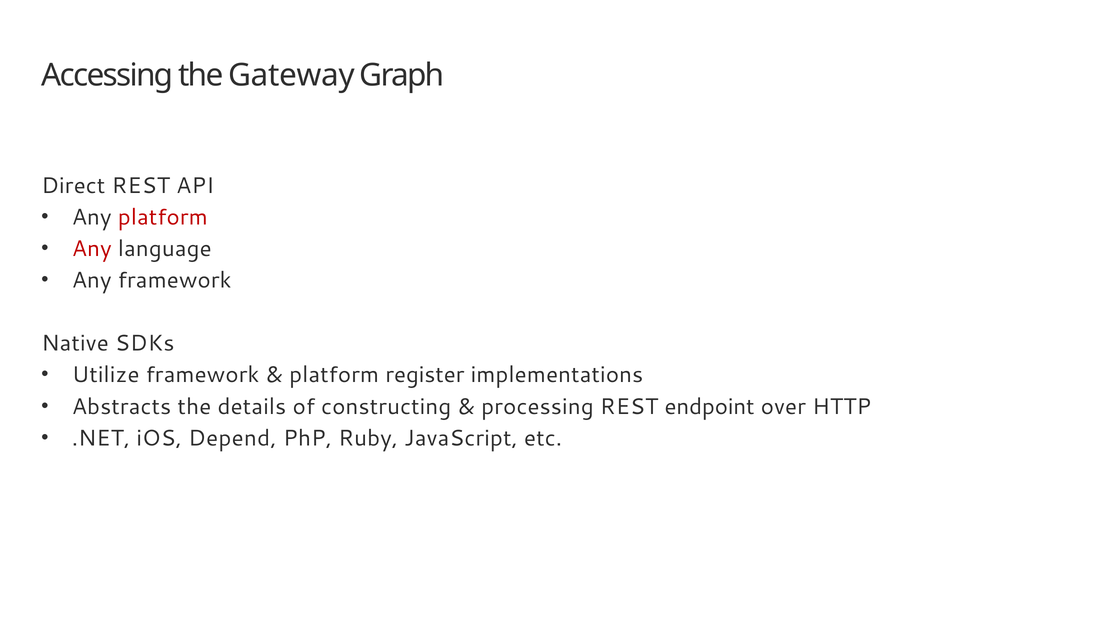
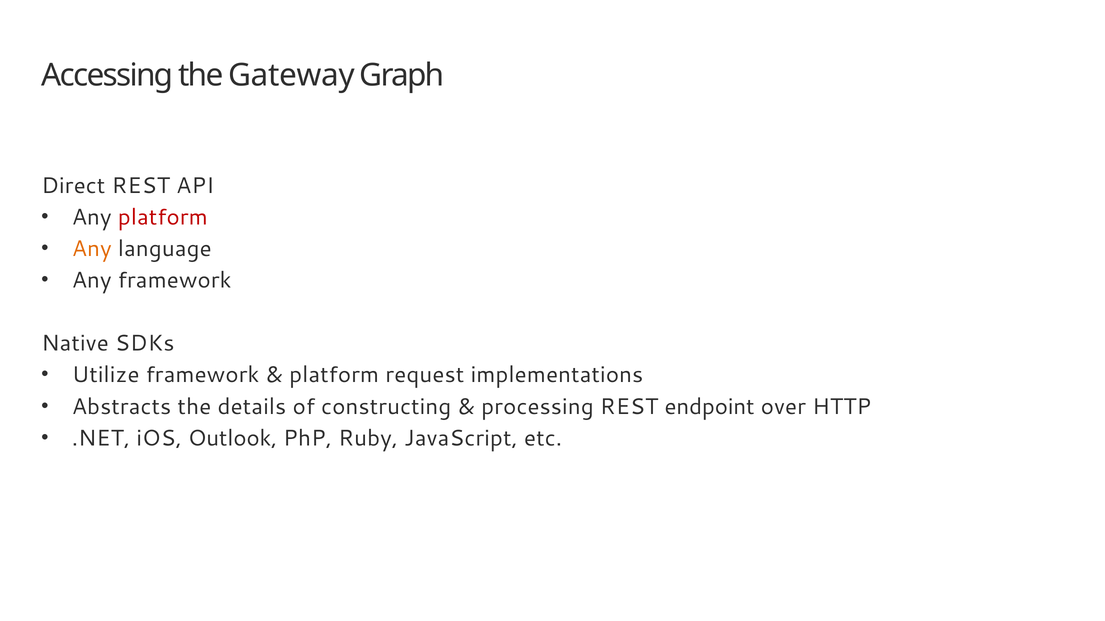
Any colour: red -> orange (92, 249)
register: register -> request (425, 375)
Depend: Depend -> Outlook (233, 439)
